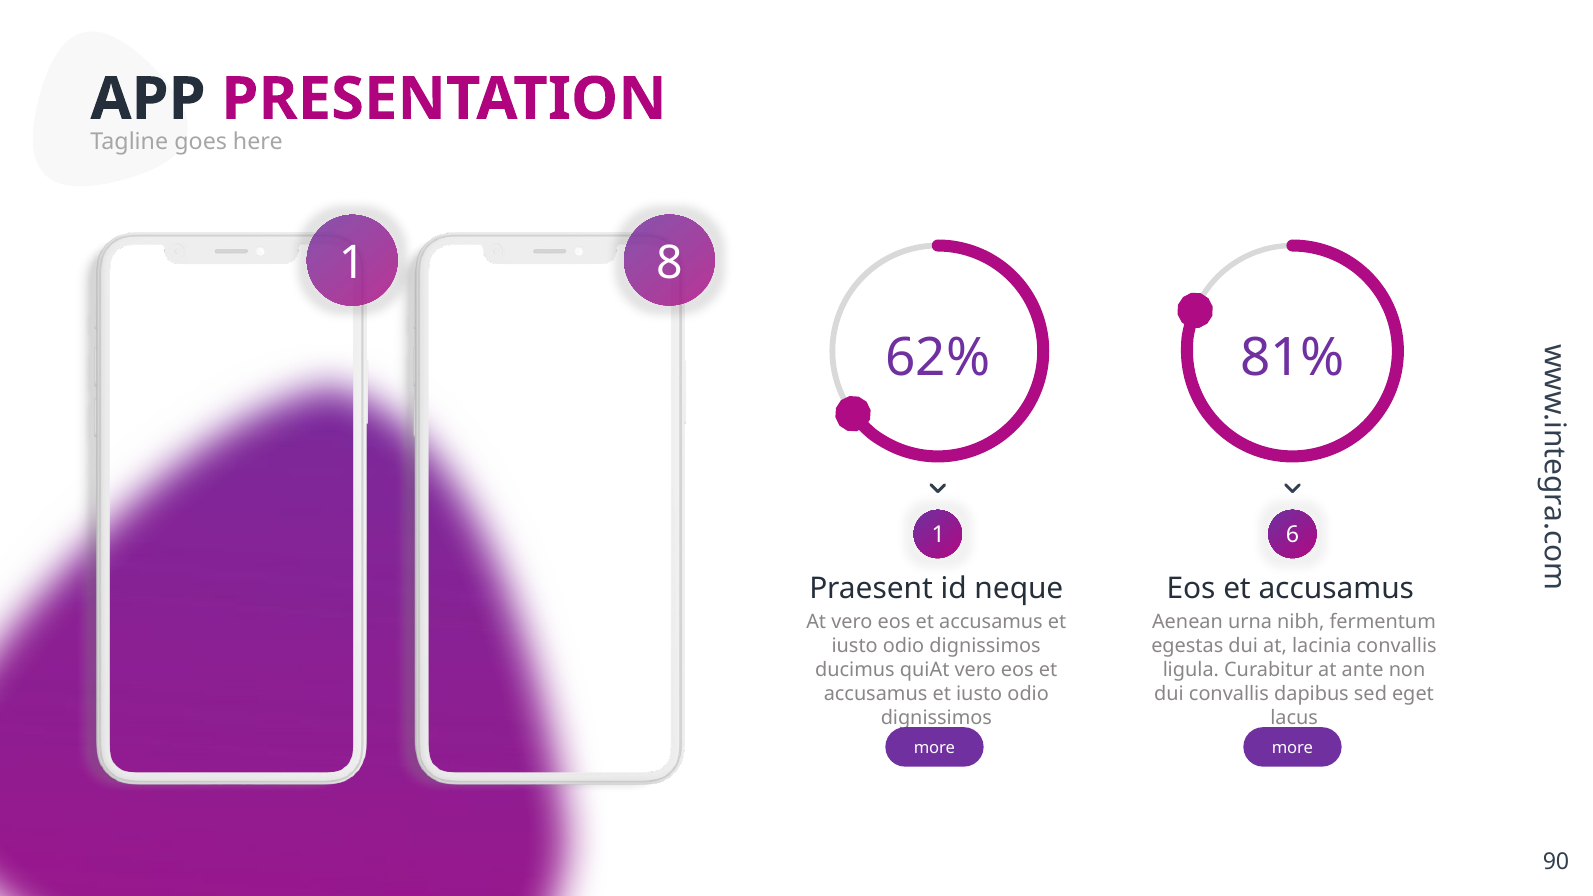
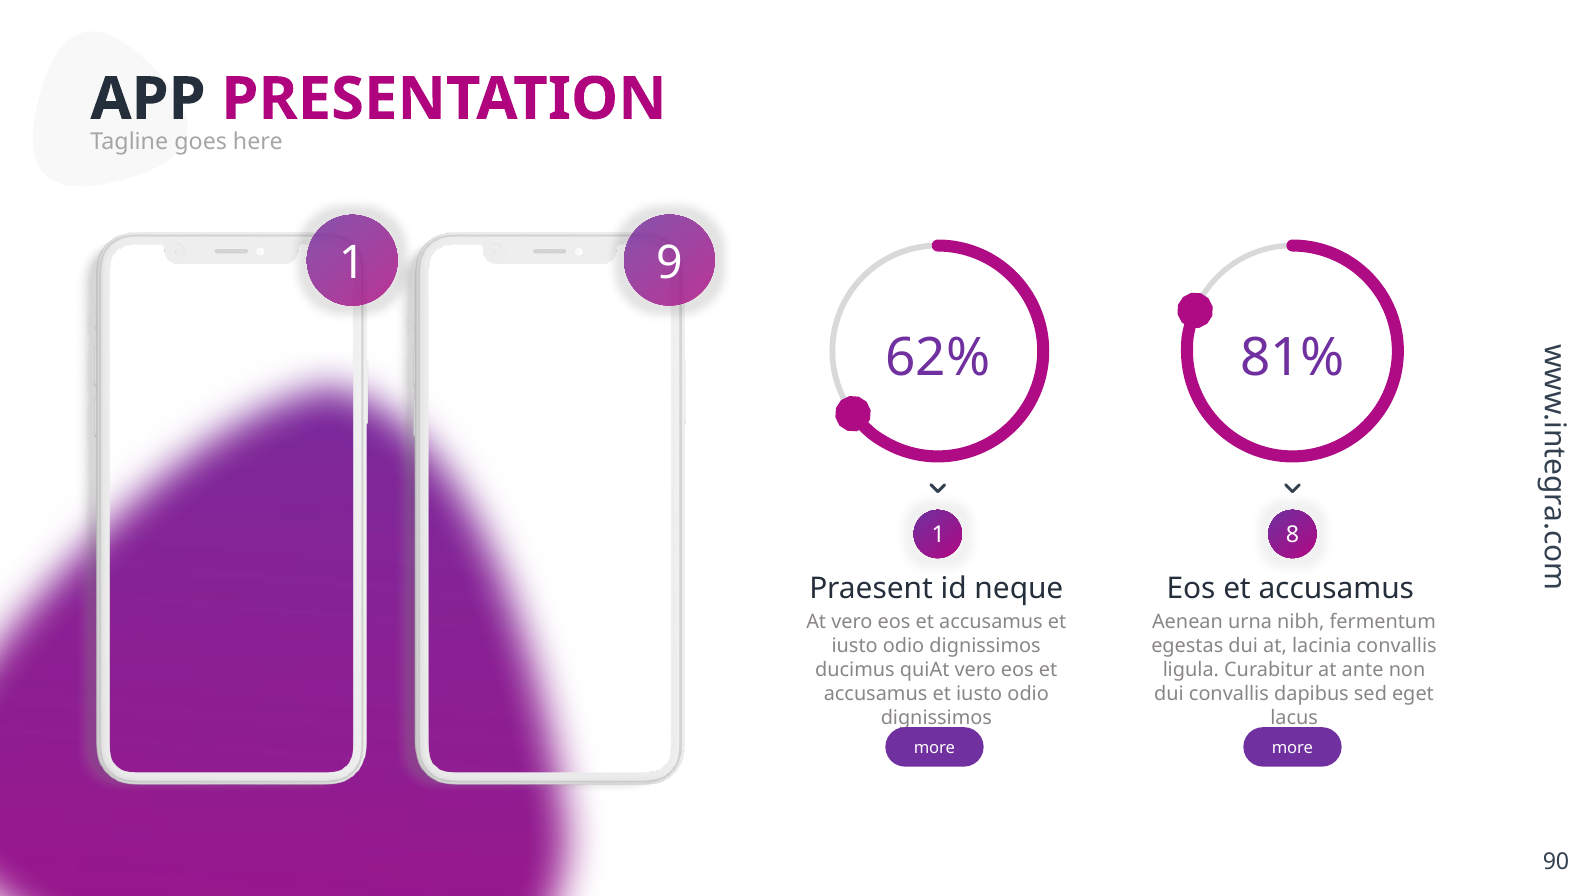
8: 8 -> 9 (669, 263)
6: 6 -> 8 (1293, 535)
